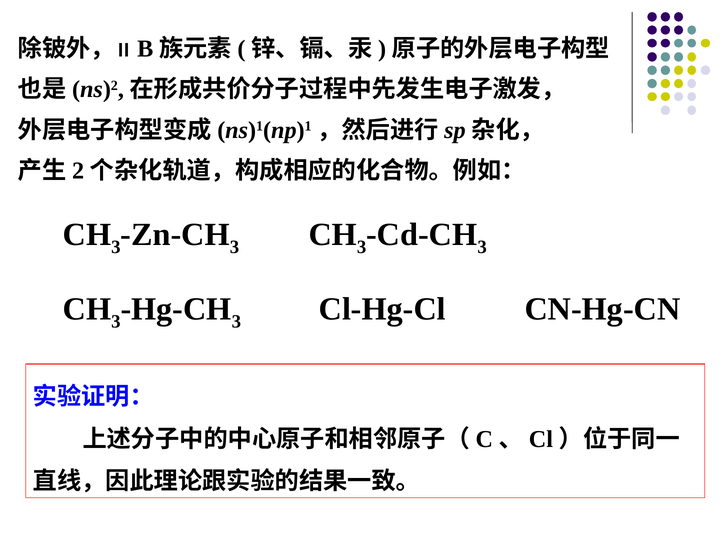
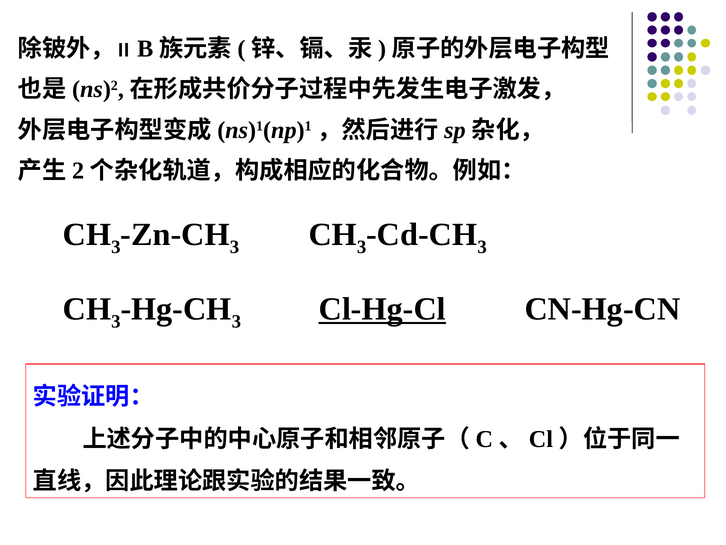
Cl-Hg-Cl underline: none -> present (382, 309)
